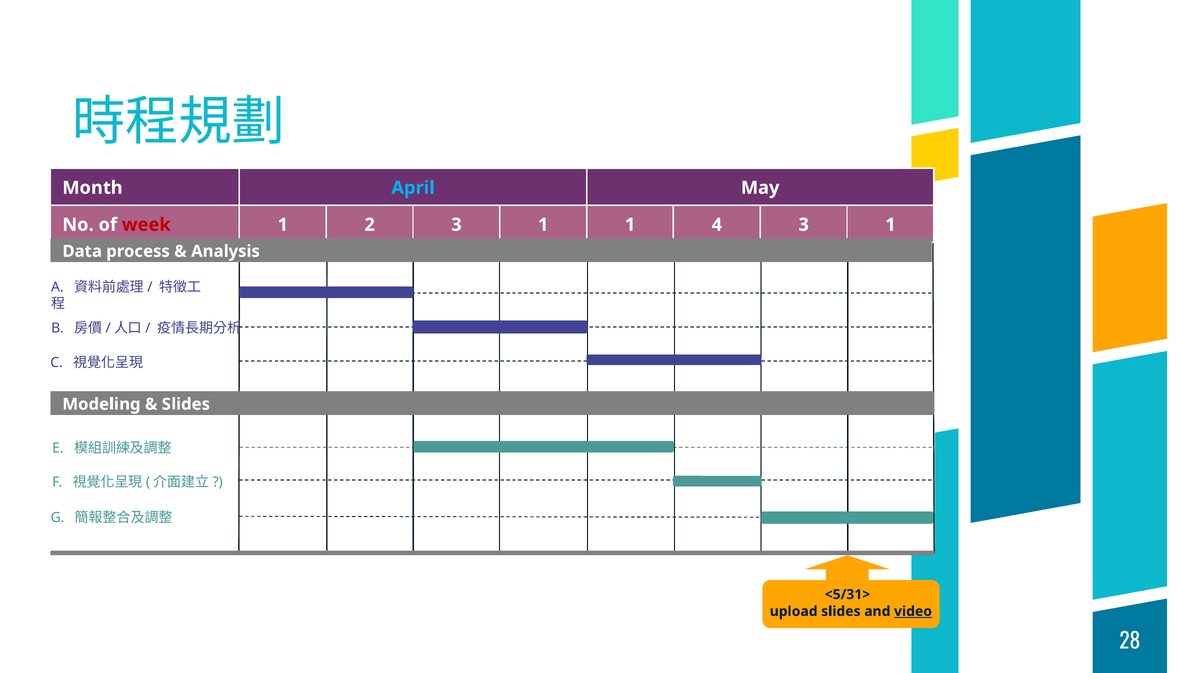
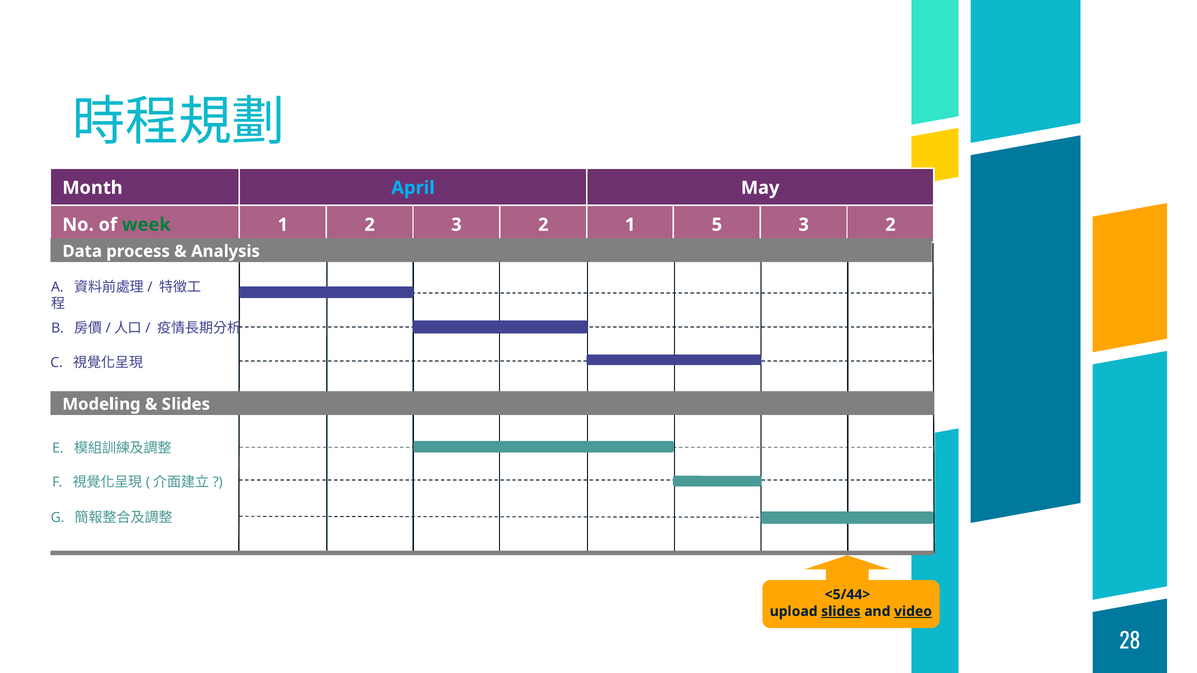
week colour: red -> green (146, 225)
2 3 1: 1 -> 2 (543, 225)
4: 4 -> 5 (717, 225)
1: 1 -> 2 (890, 225)
<5/31>: <5/31> -> <5/44> (847, 595)
slides underline: none -> present (841, 612)
